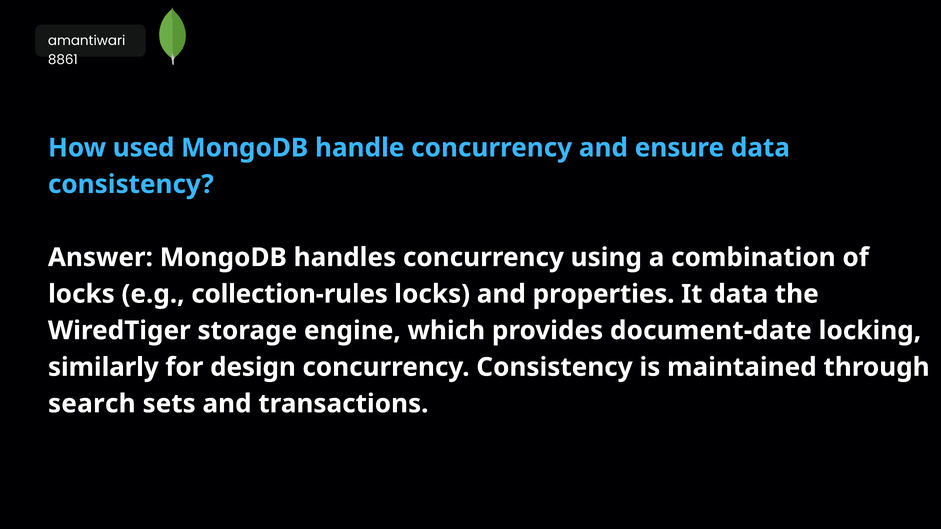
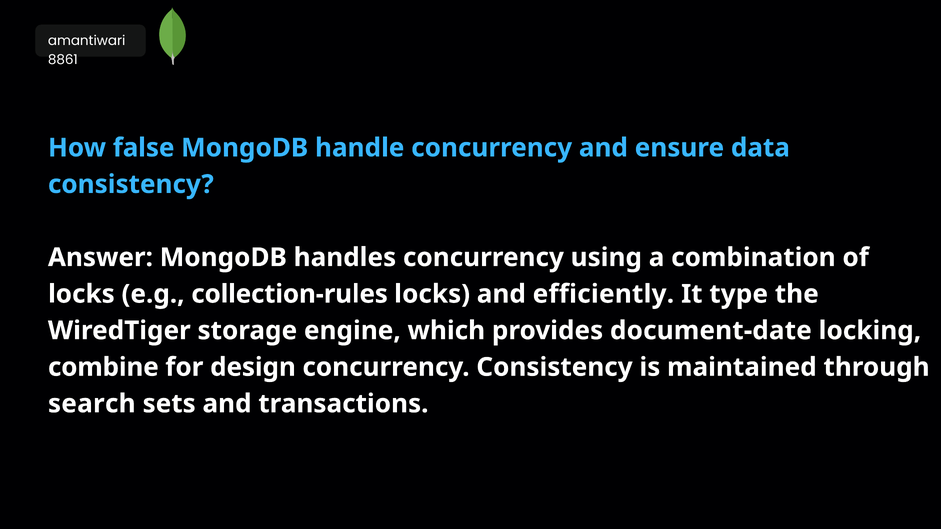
used: used -> false (144, 148)
properties: properties -> efficiently (603, 294)
It data: data -> type (739, 294)
similarly: similarly -> combine (103, 367)
